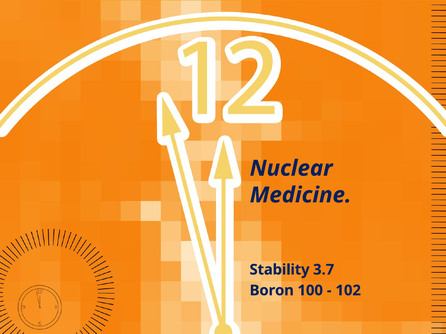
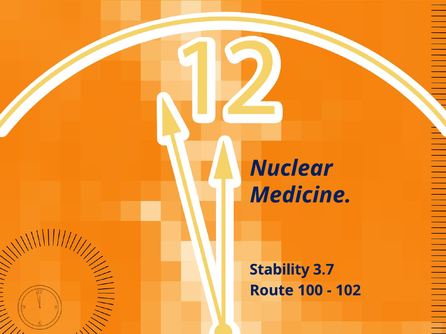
Boron: Boron -> Route (272, 291)
